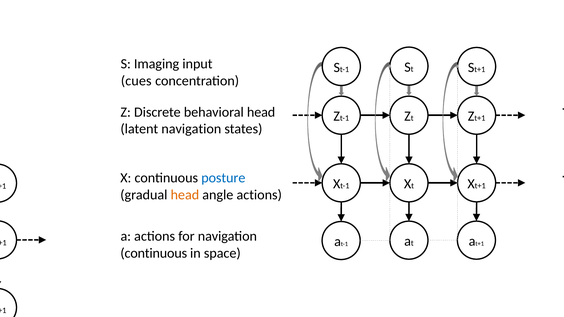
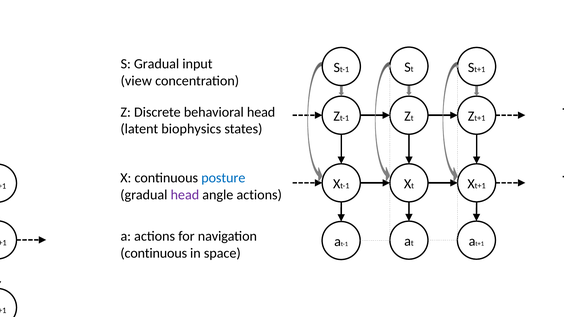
S Imaging: Imaging -> Gradual (157, 64)
cues: cues -> view (136, 81)
latent navigation: navigation -> biophysics (191, 129)
head colour: orange -> purple (185, 195)
